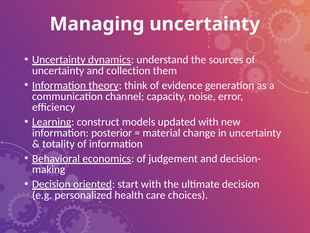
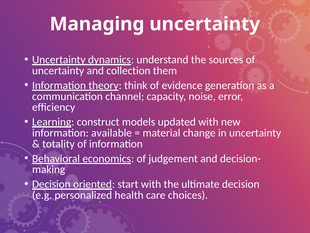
posterior: posterior -> available (112, 133)
